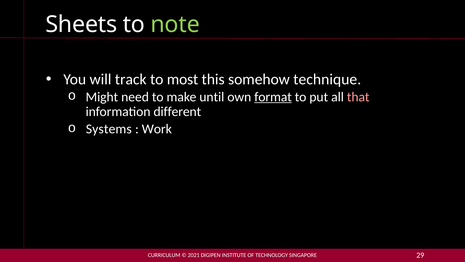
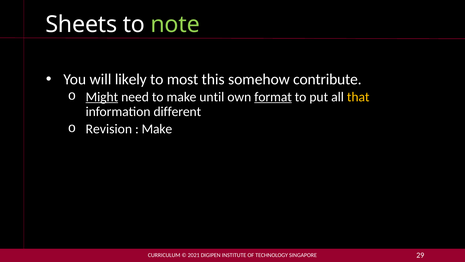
track: track -> likely (131, 79)
technique: technique -> contribute (327, 79)
Might underline: none -> present (102, 97)
that colour: pink -> yellow (358, 97)
Systems: Systems -> Revision (109, 129)
Work: Work -> Make (157, 129)
